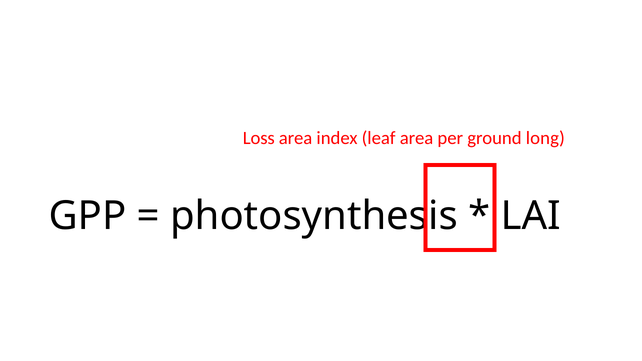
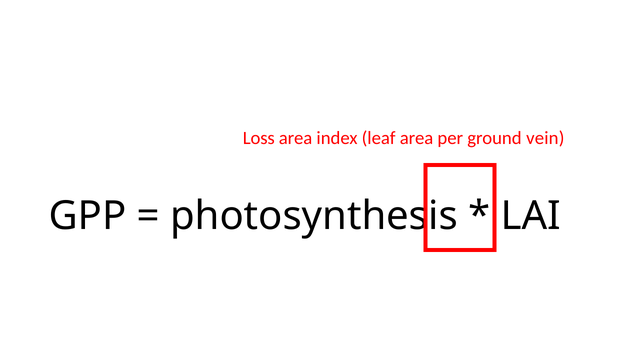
long: long -> vein (545, 138)
